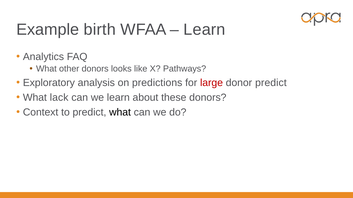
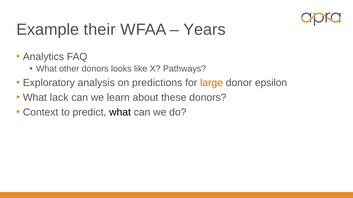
birth: birth -> their (100, 30)
Learn: Learn -> Years (205, 30)
large colour: red -> orange (211, 83)
donor predict: predict -> epsilon (271, 83)
